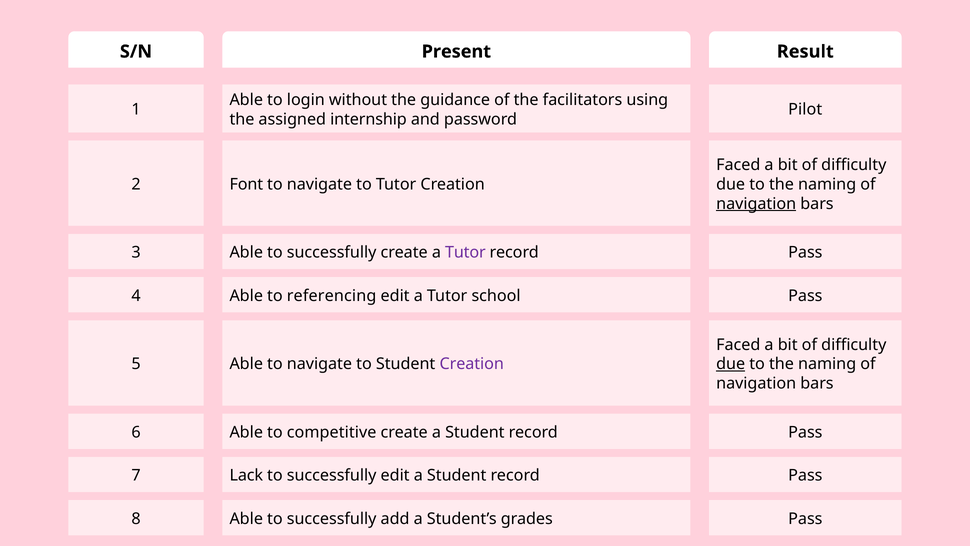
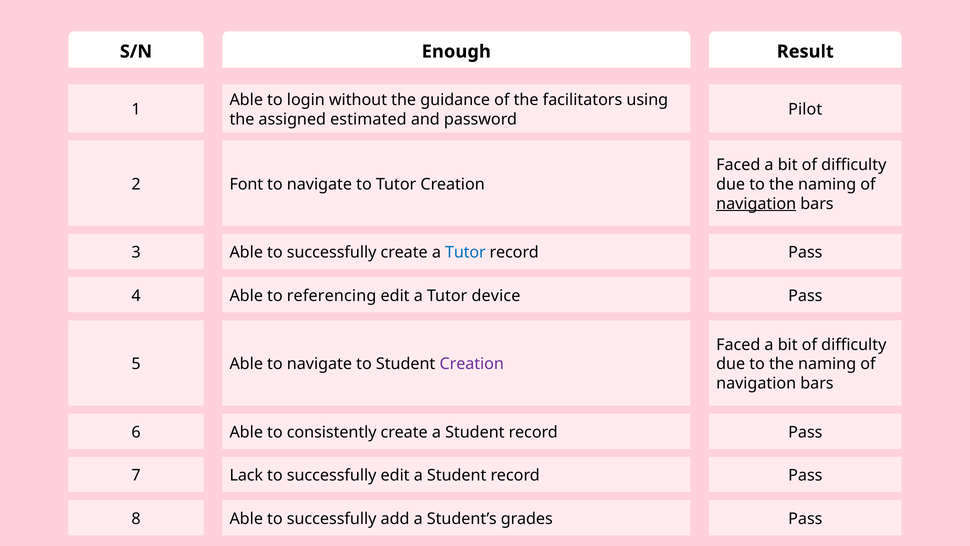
Present: Present -> Enough (456, 52)
internship: internship -> estimated (368, 119)
Tutor colour: purple -> blue (465, 252)
school: school -> device (496, 296)
due underline: present -> none (731, 364)
competitive: competitive -> consistently (332, 432)
